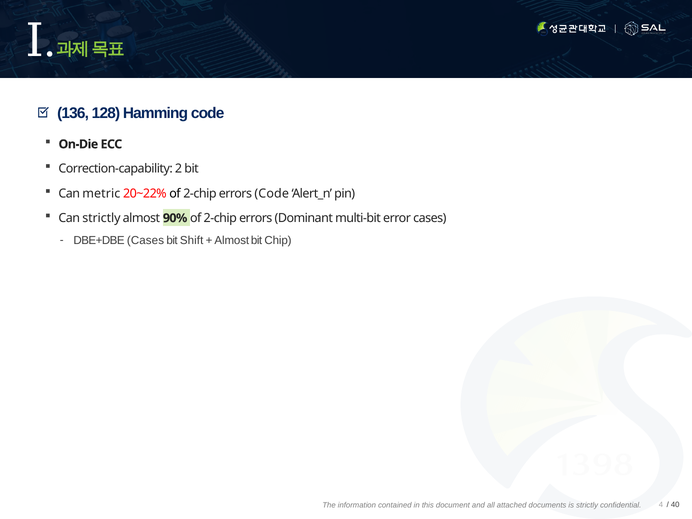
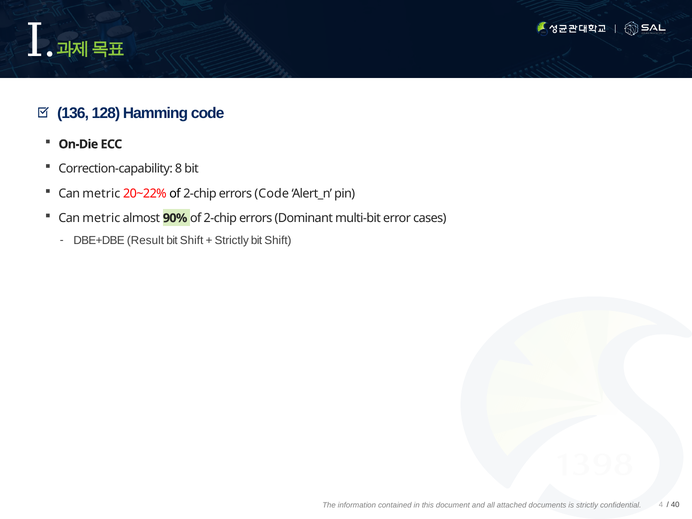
2: 2 -> 8 (179, 169)
strictly: strictly -> metric (101, 218)
DBE+DBE Cases: Cases -> Result (145, 241)
Almost: Almost -> Strictly (232, 241)
Chip: Chip -> Shift (278, 241)
